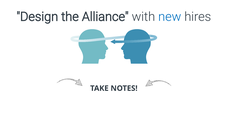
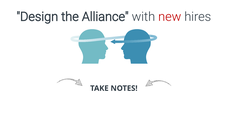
new colour: blue -> red (170, 17)
